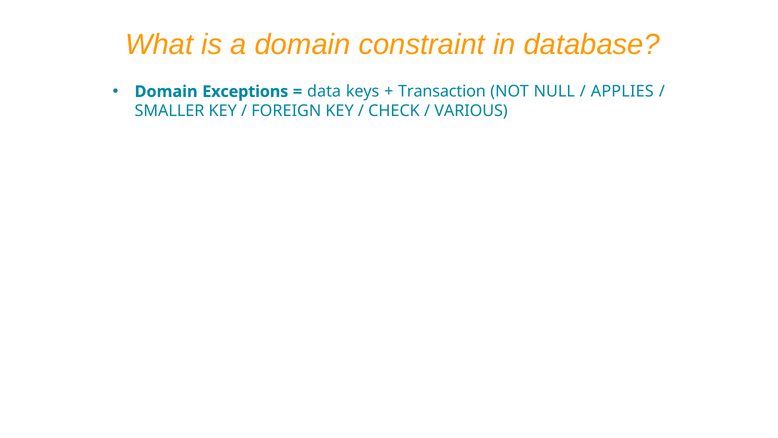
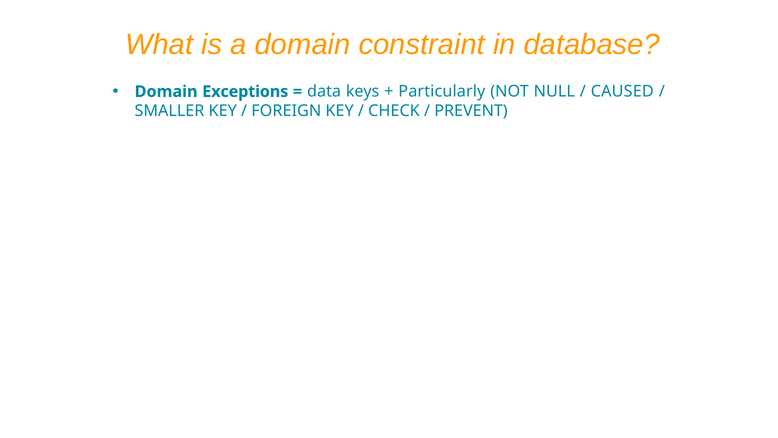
Transaction: Transaction -> Particularly (442, 92)
APPLIES: APPLIES -> CAUSED (622, 92)
VARIOUS: VARIOUS -> PREVENT (471, 111)
